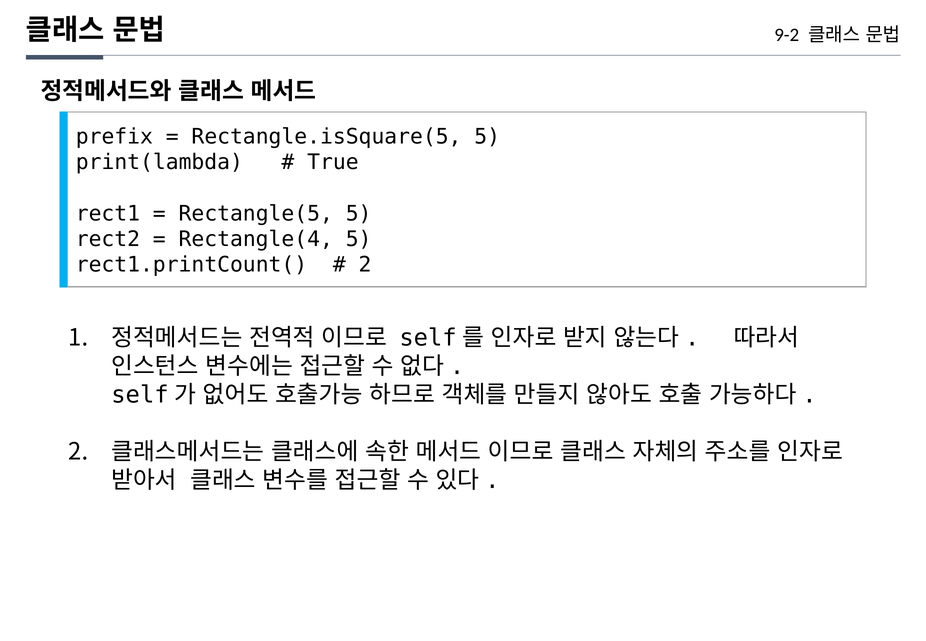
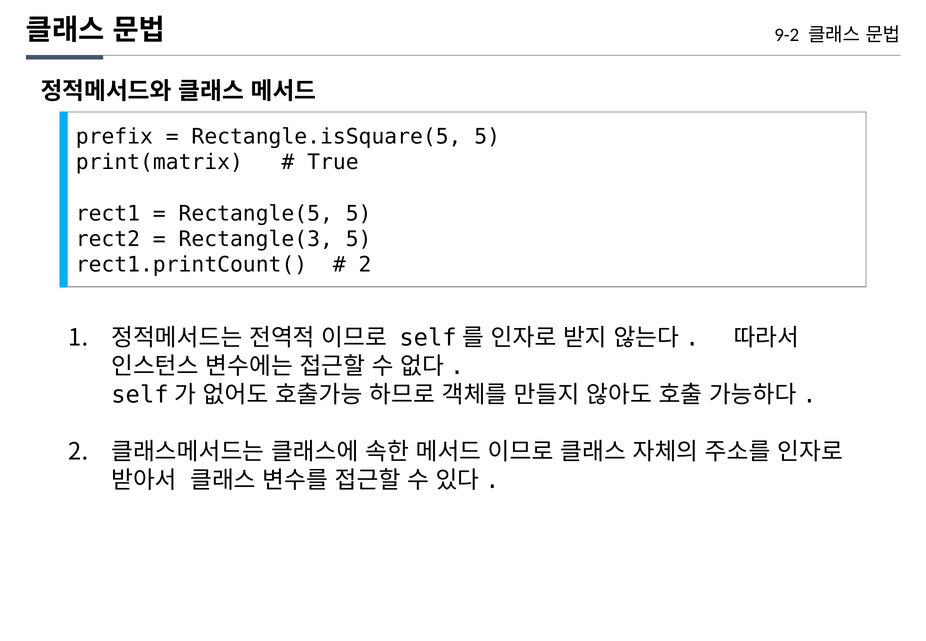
print(lambda: print(lambda -> print(matrix (159, 162)
Rectangle(4: Rectangle(4 -> Rectangle(3 (256, 239)
